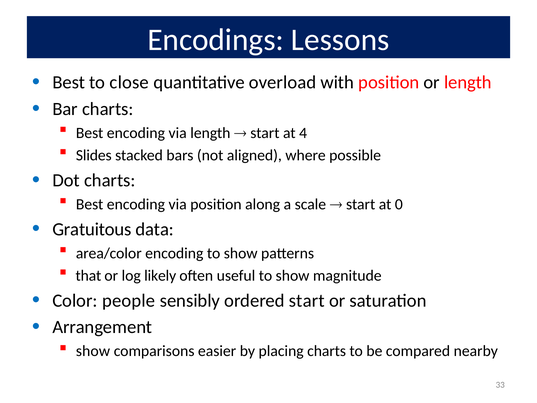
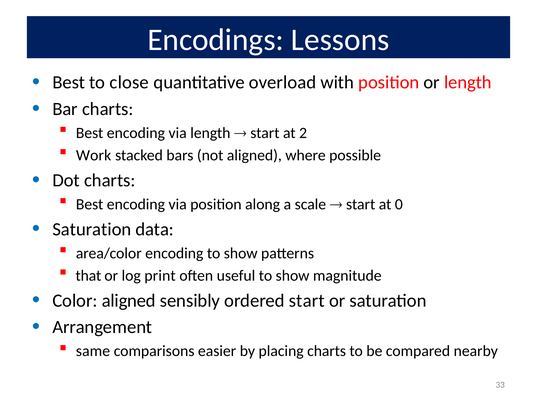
4: 4 -> 2 (303, 133)
Slides: Slides -> Work (94, 155)
Gratuitous: Gratuitous -> Saturation (92, 229)
likely: likely -> print (160, 275)
Color people: people -> aligned (129, 300)
show: show -> same (93, 351)
